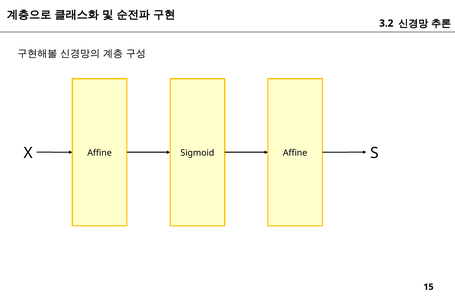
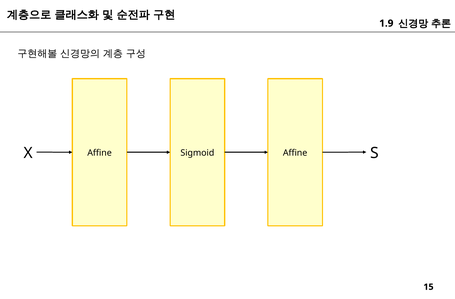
3.2: 3.2 -> 1.9 (386, 23)
